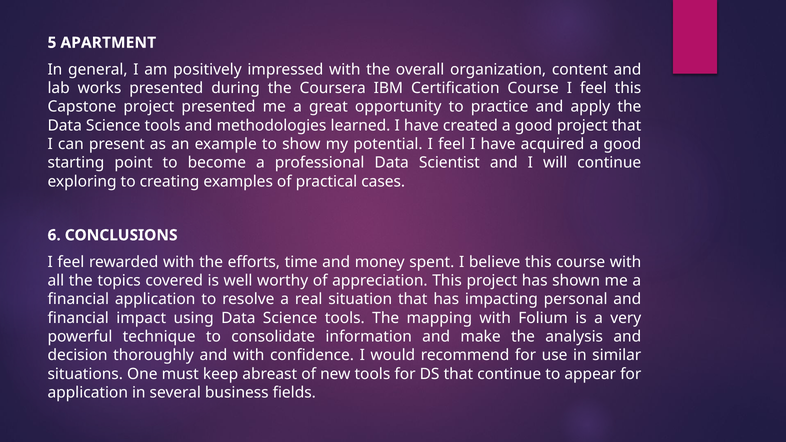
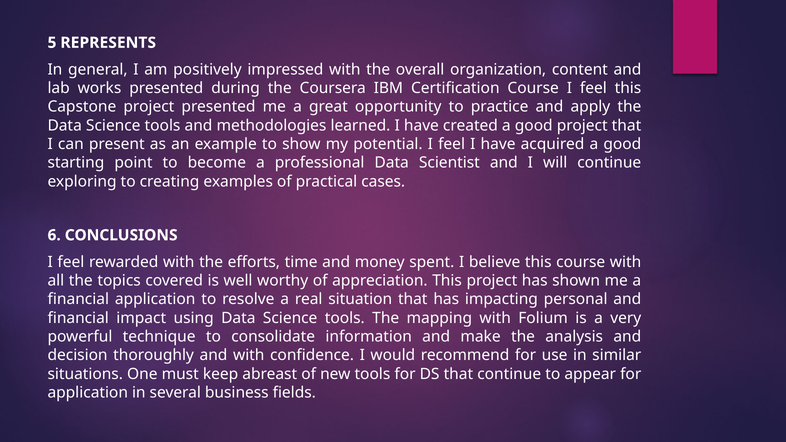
APARTMENT: APARTMENT -> REPRESENTS (108, 43)
